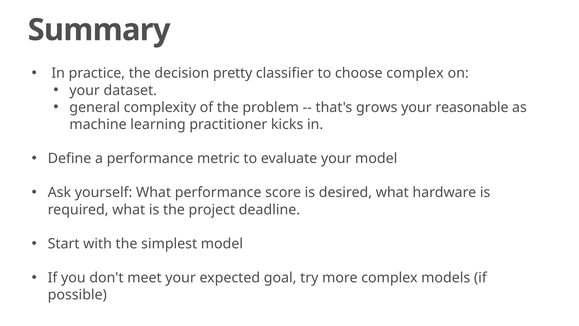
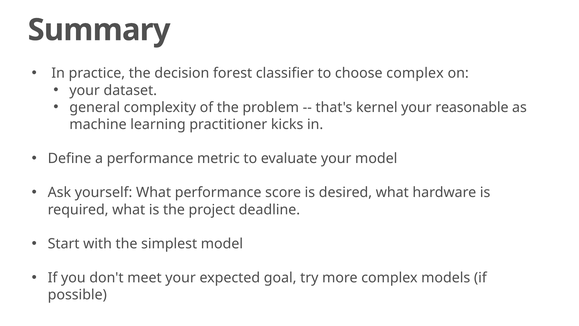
pretty: pretty -> forest (233, 73)
grows: grows -> kernel (377, 107)
